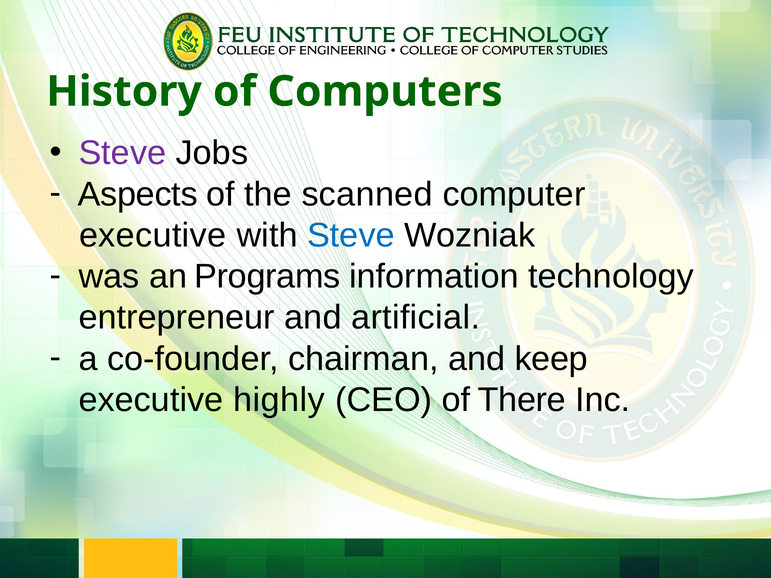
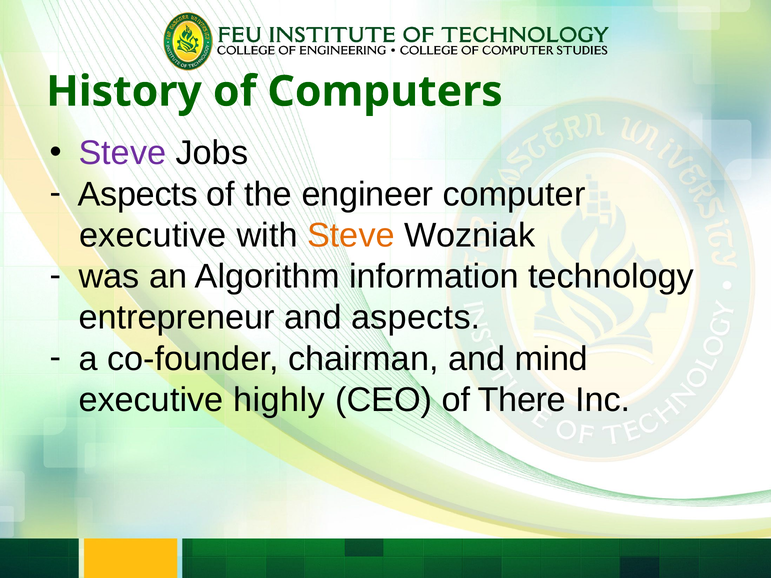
scanned: scanned -> engineer (367, 194)
Steve colour: blue -> orange (351, 236)
Programs: Programs -> Algorithm (267, 277)
and artificial: artificial -> aspects (416, 318)
keep: keep -> mind (551, 359)
